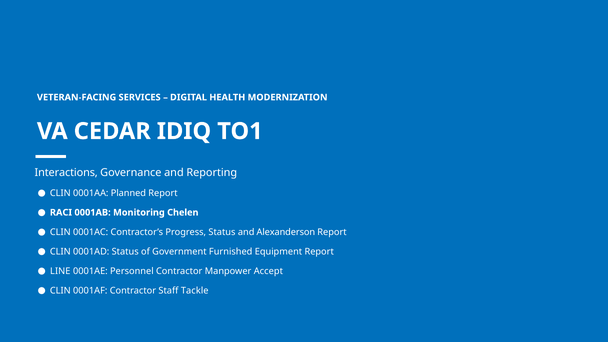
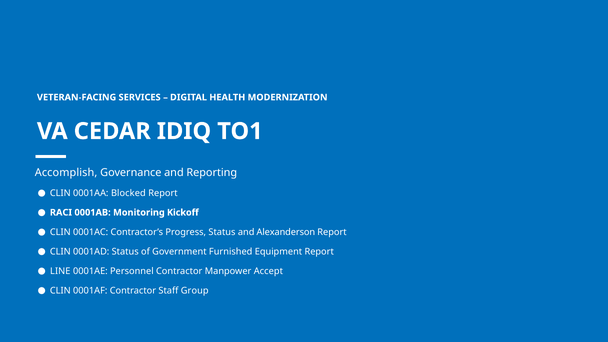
Interactions: Interactions -> Accomplish (66, 173)
Planned: Planned -> Blocked (128, 193)
Chelen: Chelen -> Kickoff (183, 212)
Tackle: Tackle -> Group (195, 291)
